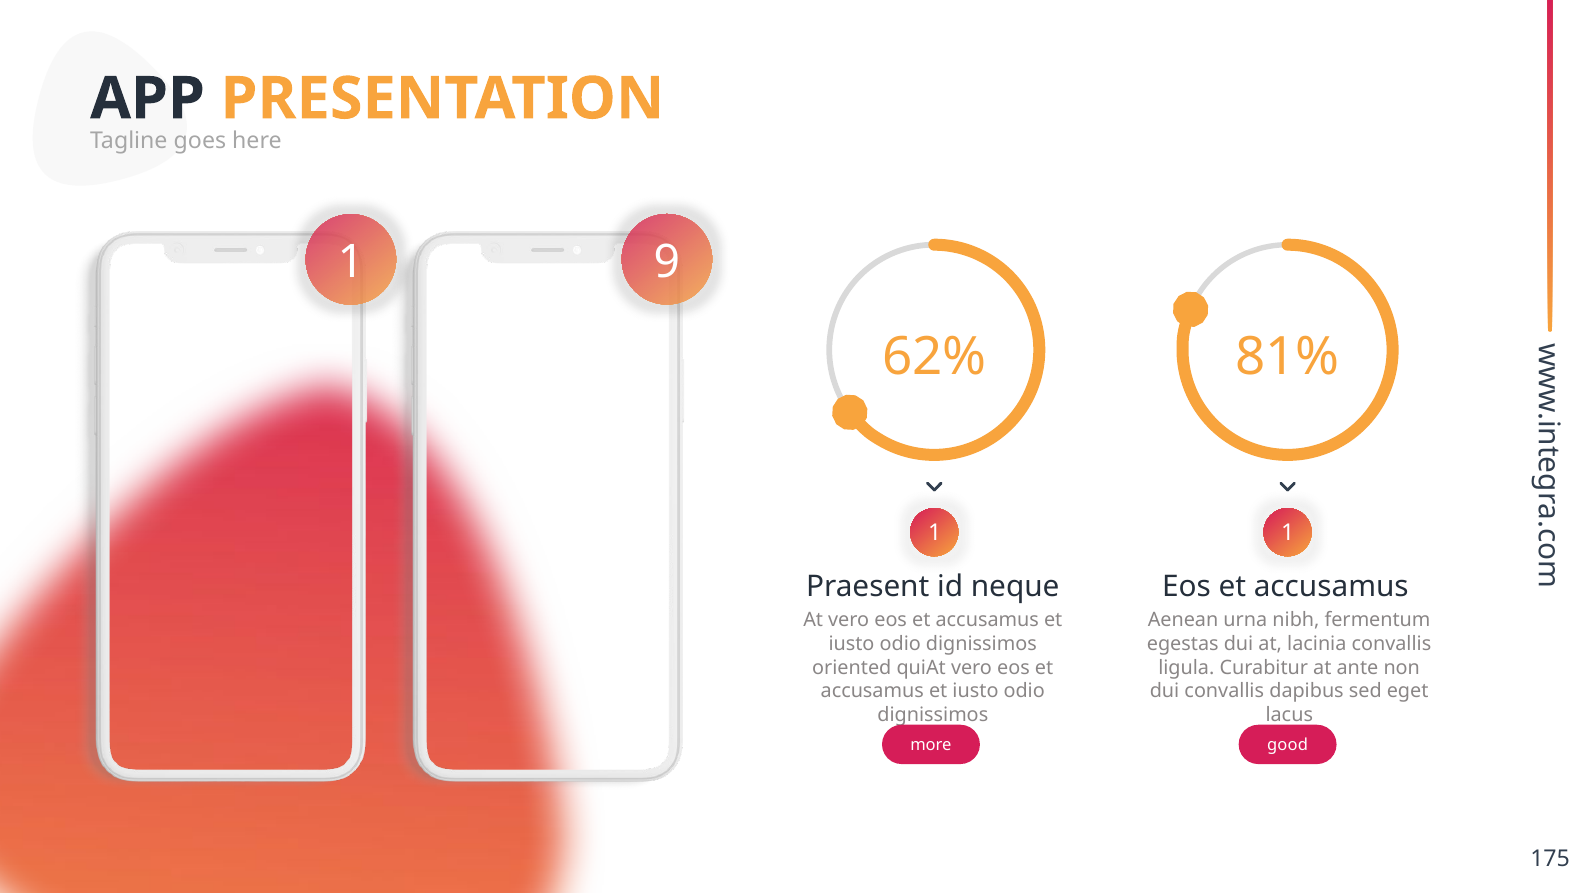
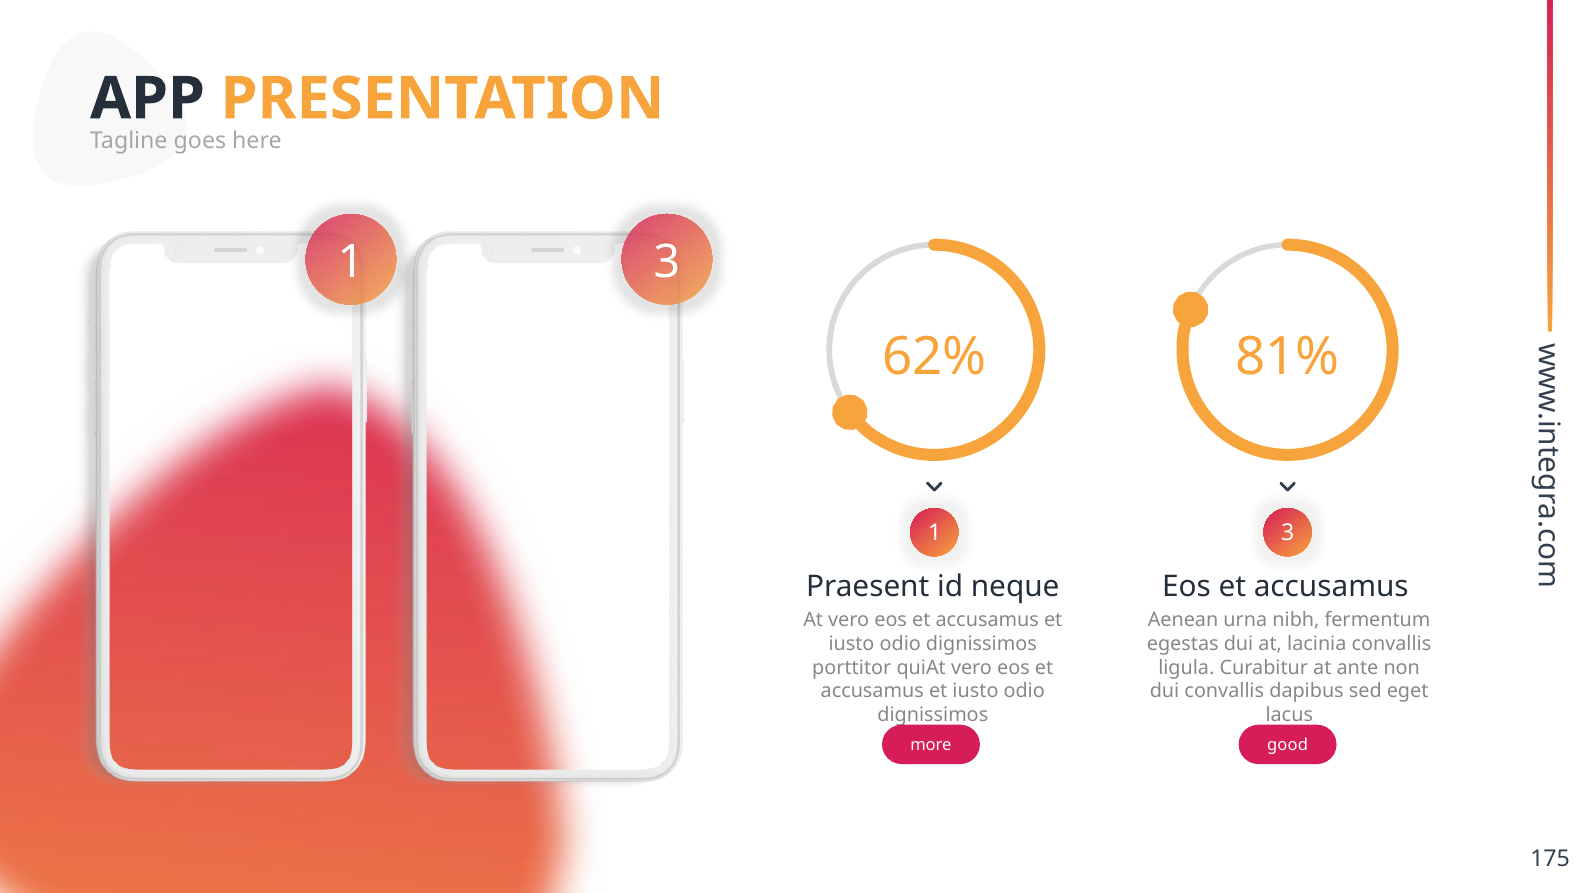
9: 9 -> 3 (667, 262)
1: 1 -> 3 (1288, 533)
oriented: oriented -> porttitor (852, 667)
